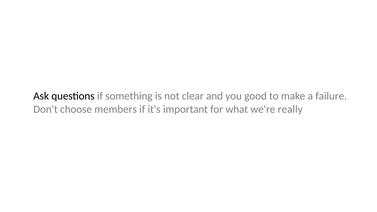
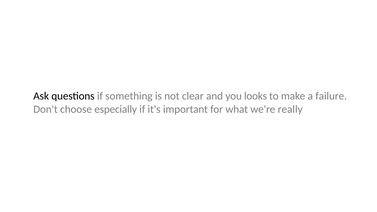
good: good -> looks (256, 96)
members: members -> especially (116, 109)
